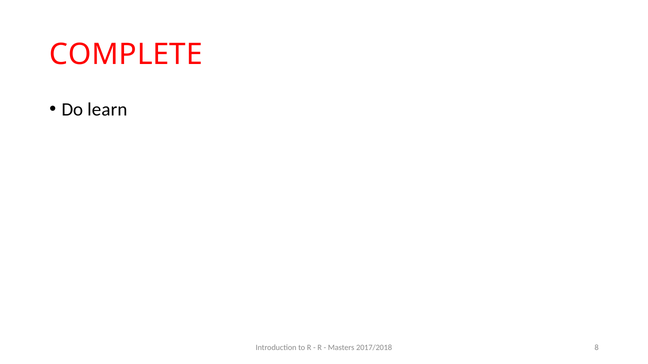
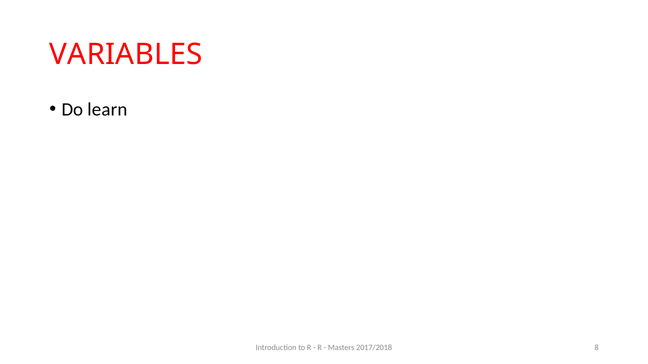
COMPLETE: COMPLETE -> VARIABLES (126, 54)
